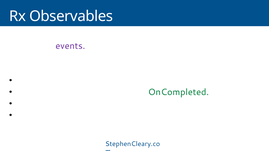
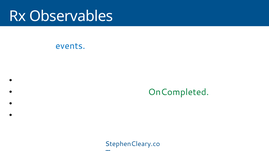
events colour: purple -> blue (70, 46)
